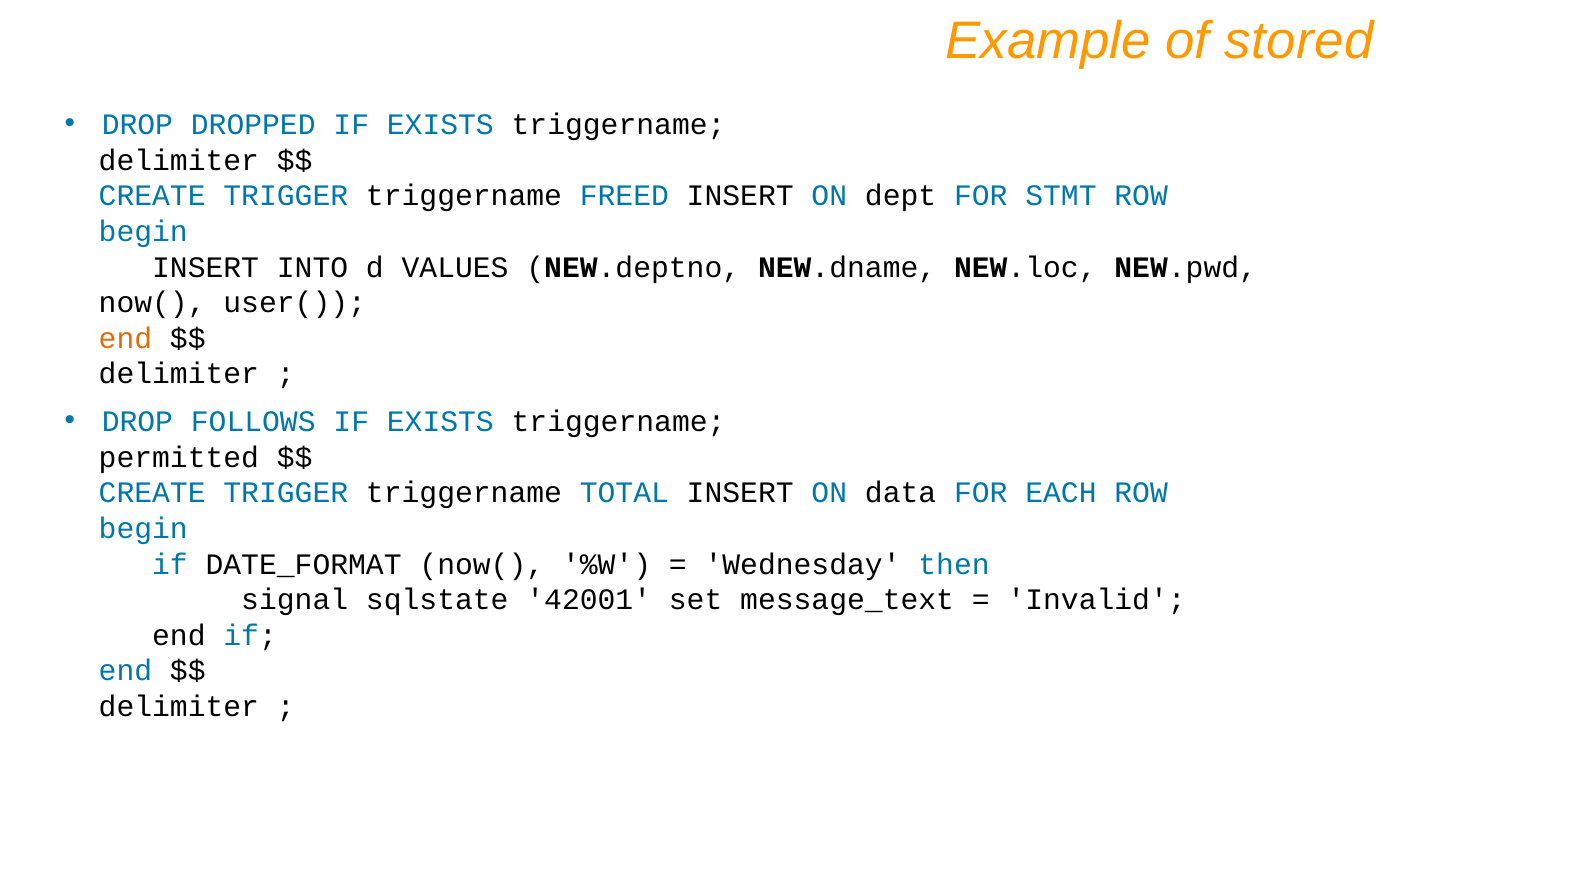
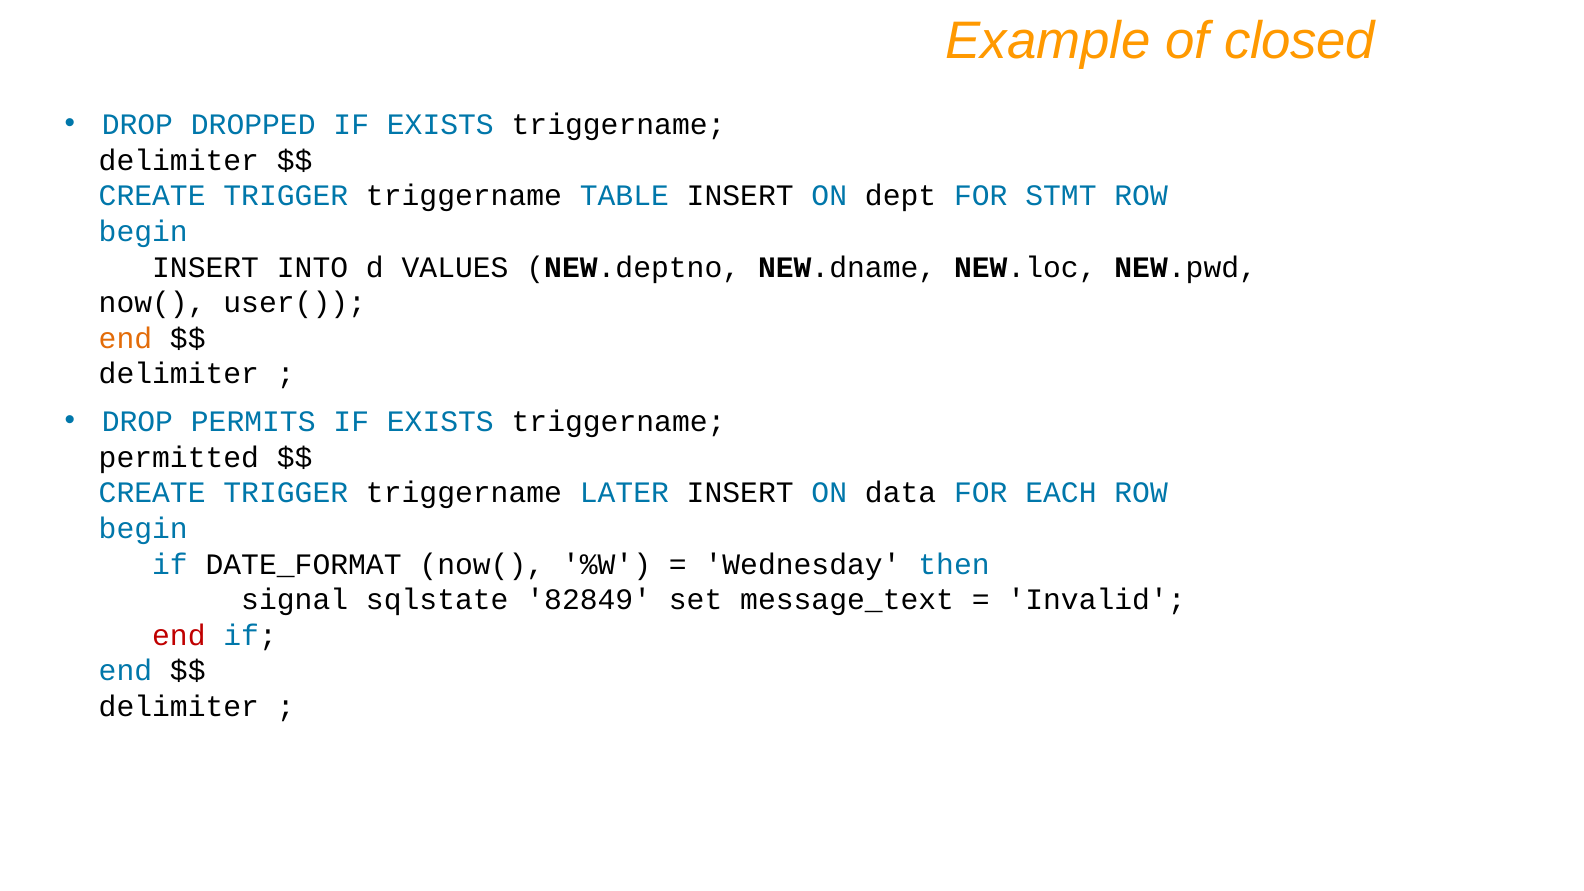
stored: stored -> closed (1299, 41)
FREED: FREED -> TABLE (624, 196)
FOLLOWS: FOLLOWS -> PERMITS (253, 422)
TOTAL: TOTAL -> LATER (624, 493)
42001: 42001 -> 82849 (589, 600)
end colour: black -> red (179, 636)
